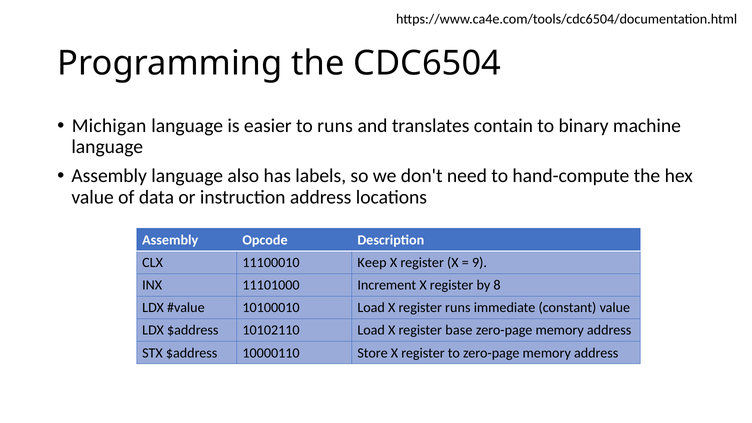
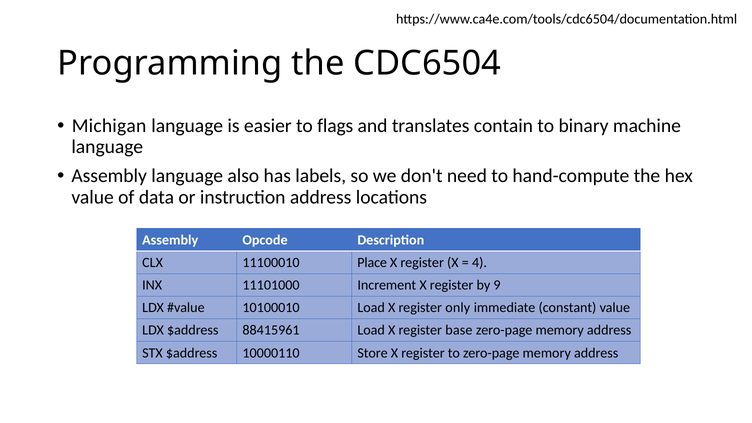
to runs: runs -> flags (335, 126)
Keep: Keep -> Place (372, 263)
9: 9 -> 4 (479, 263)
8: 8 -> 9 (497, 285)
register runs: runs -> only (458, 308)
10102110: 10102110 -> 88415961 (271, 330)
